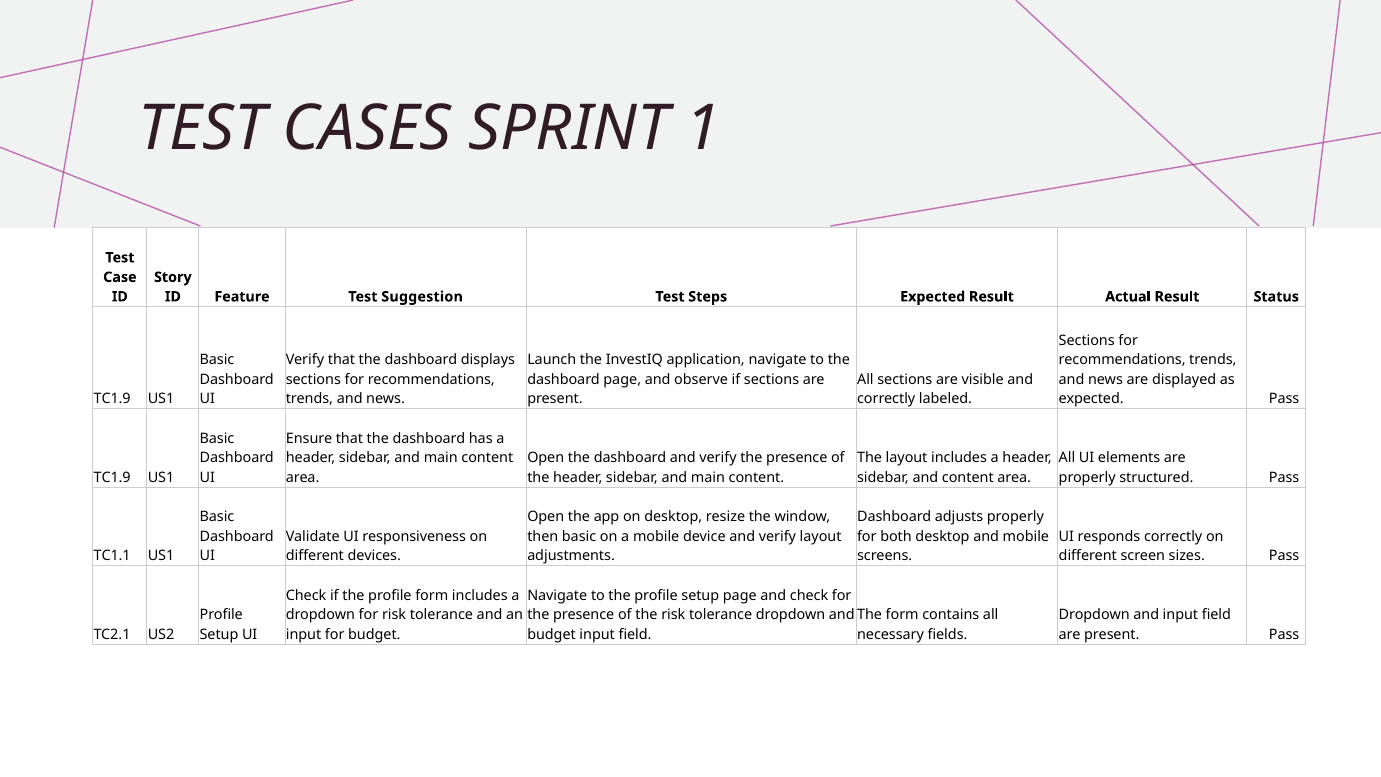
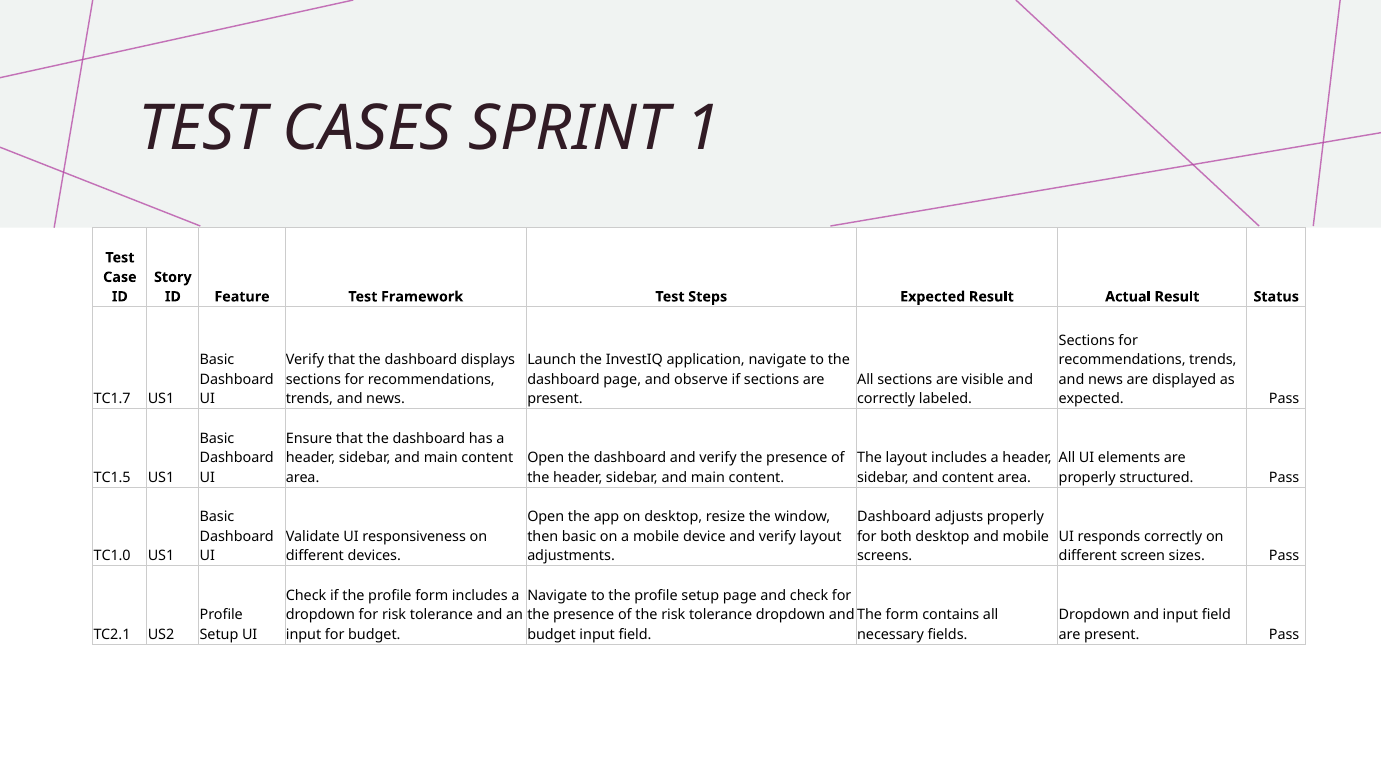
Suggestion: Suggestion -> Framework (422, 297)
TC1.9: TC1.9 -> TC1.7 (112, 399)
TC1.9: TC1.9 -> TC1.5 (112, 477)
TC1.1: TC1.1 -> TC1.0 (112, 556)
